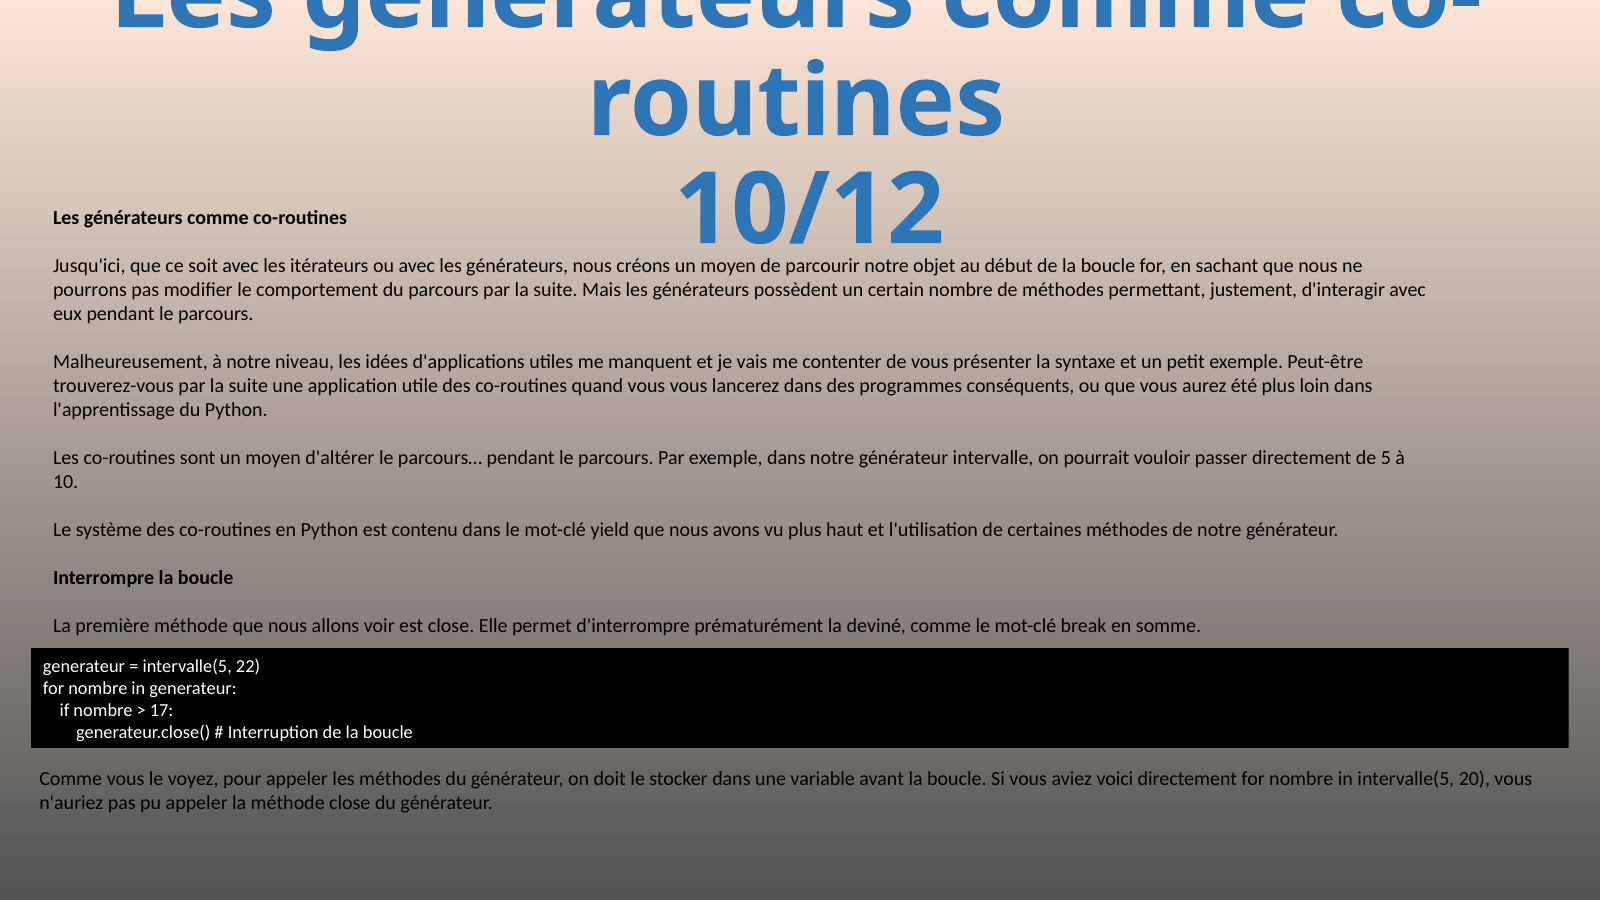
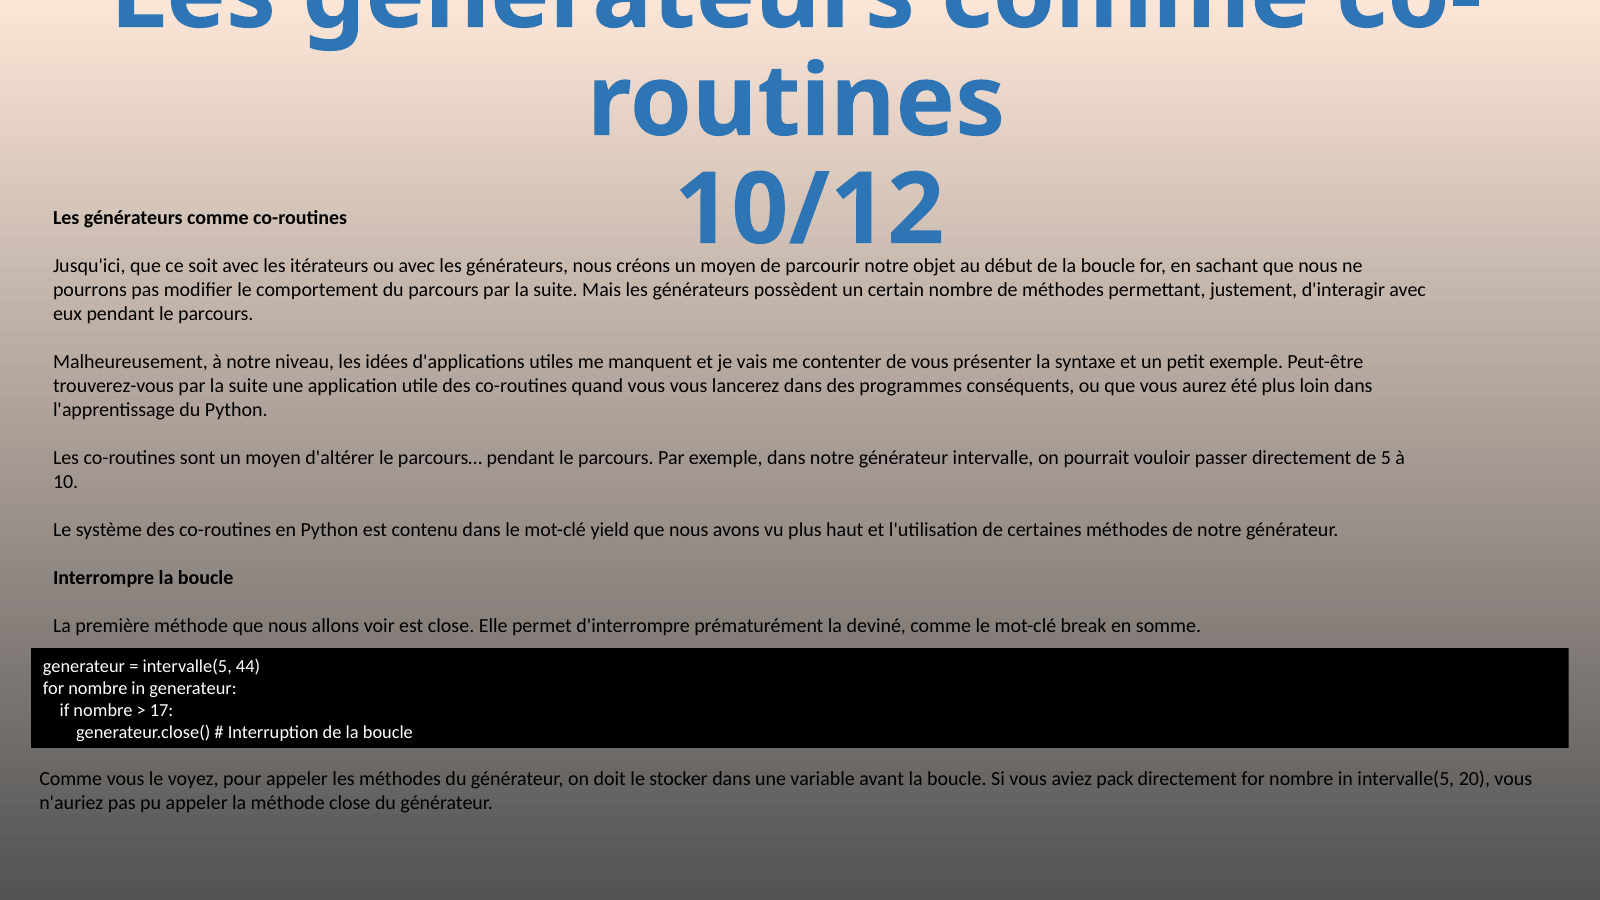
22: 22 -> 44 (248, 666)
voici: voici -> pack (1115, 779)
